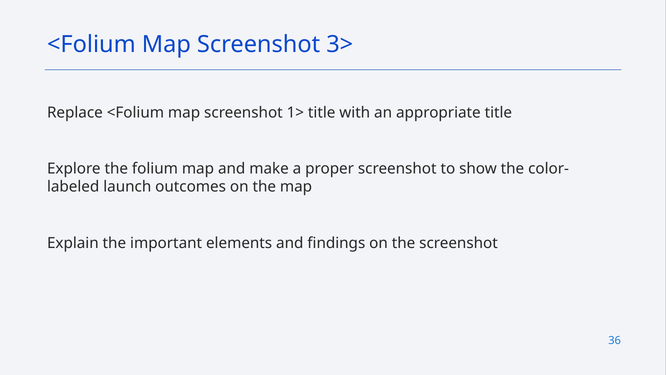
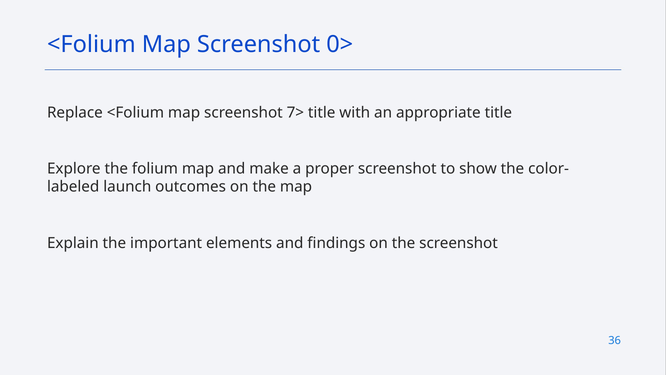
3>: 3> -> 0> (340, 44)
1>: 1> -> 7> (295, 112)
